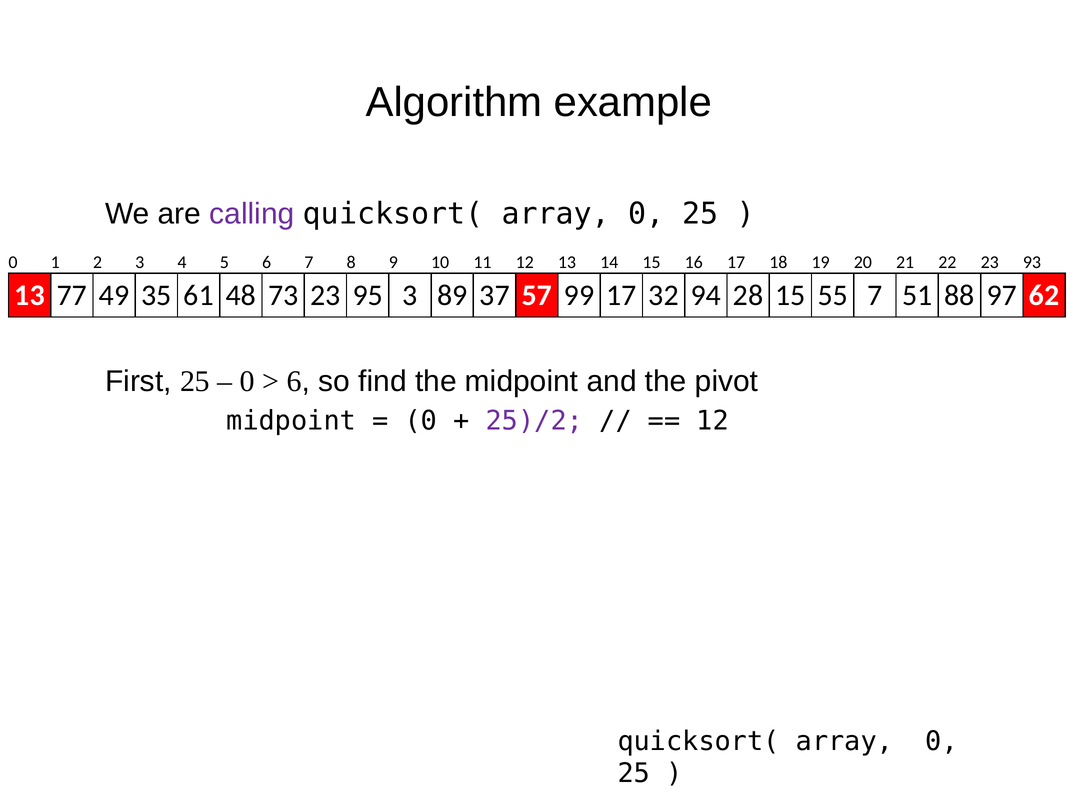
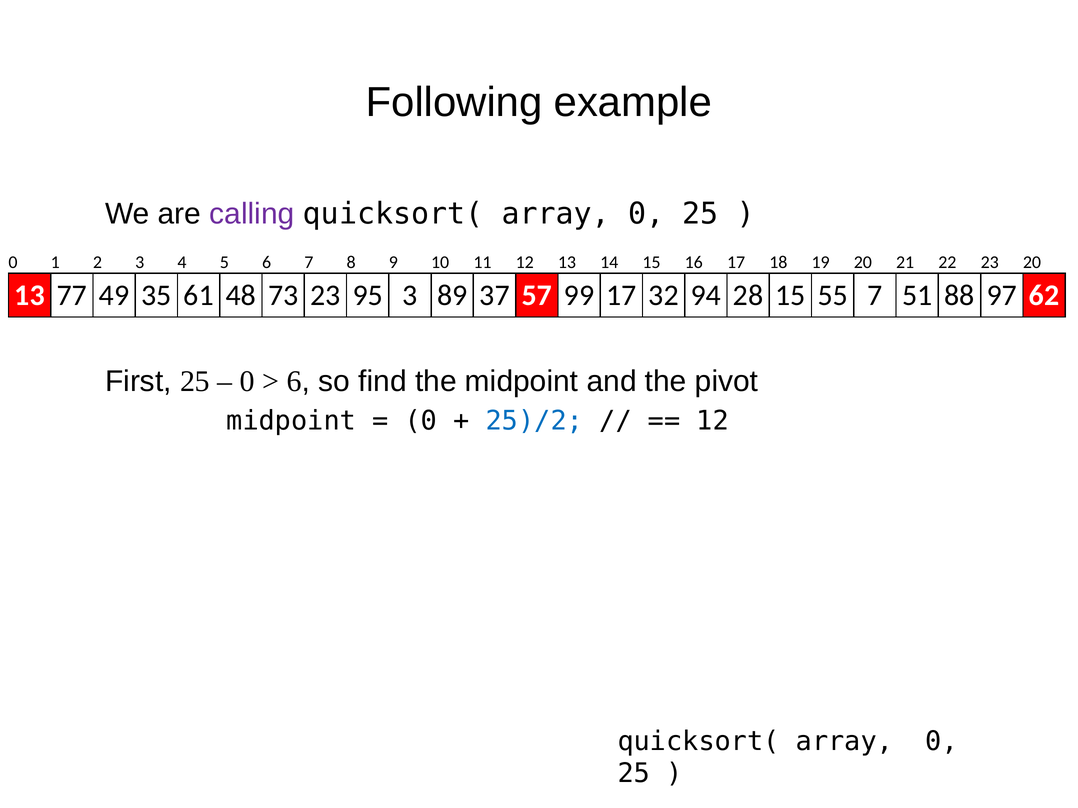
Algorithm: Algorithm -> Following (454, 103)
23 93: 93 -> 20 (1032, 263)
25)/2 colour: purple -> blue (534, 421)
